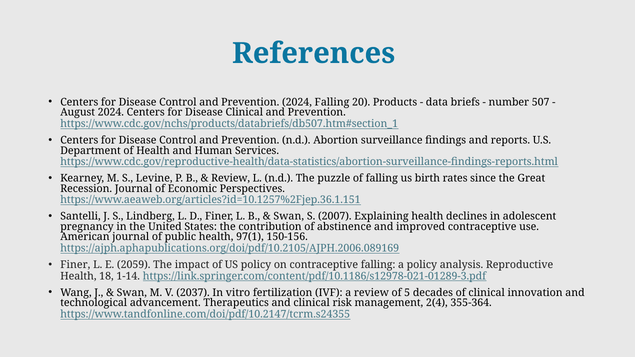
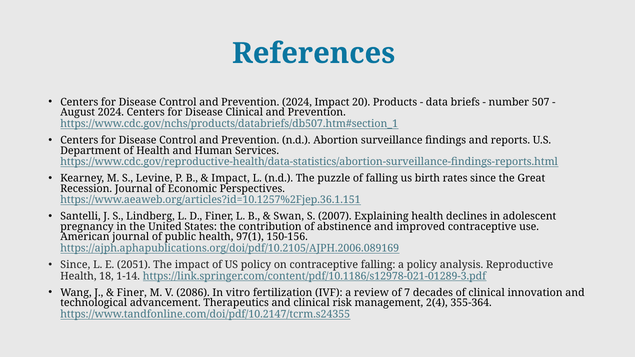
2024 Falling: Falling -> Impact (332, 102)
Review: Review -> Impact (231, 178)
Finer: Finer -> Since (75, 265)
2059: 2059 -> 2051 (134, 265)
Swan: Swan -> Finer (132, 293)
2037: 2037 -> 2086 (193, 293)
5: 5 -> 7 (407, 293)
